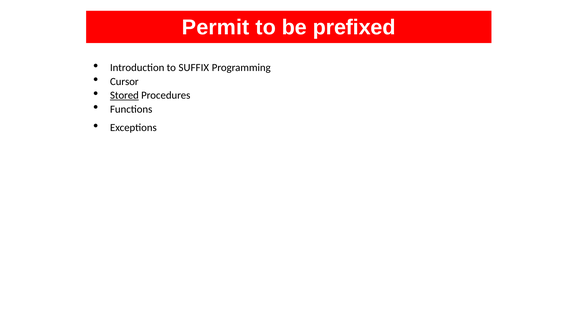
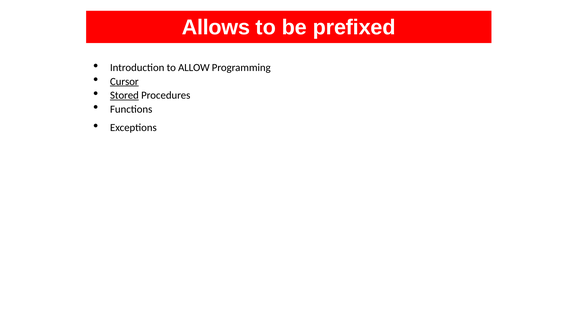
Permit: Permit -> Allows (216, 27)
SUFFIX: SUFFIX -> ALLOW (194, 68)
Cursor underline: none -> present (124, 81)
